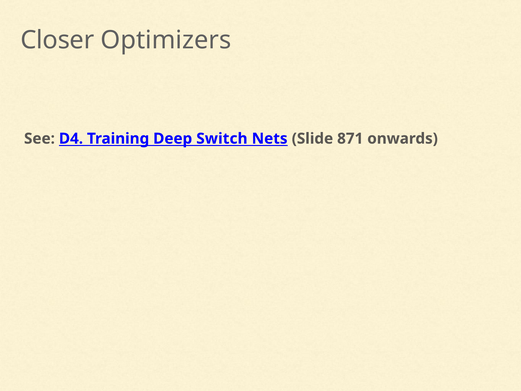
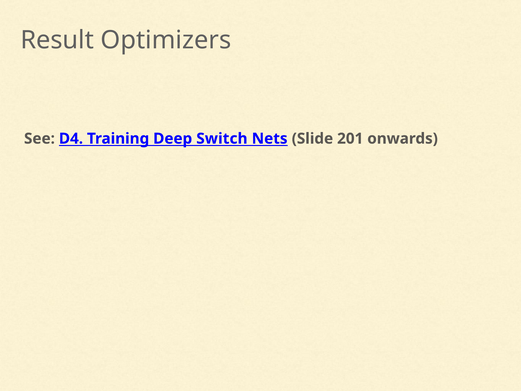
Closer: Closer -> Result (57, 40)
871: 871 -> 201 (350, 139)
